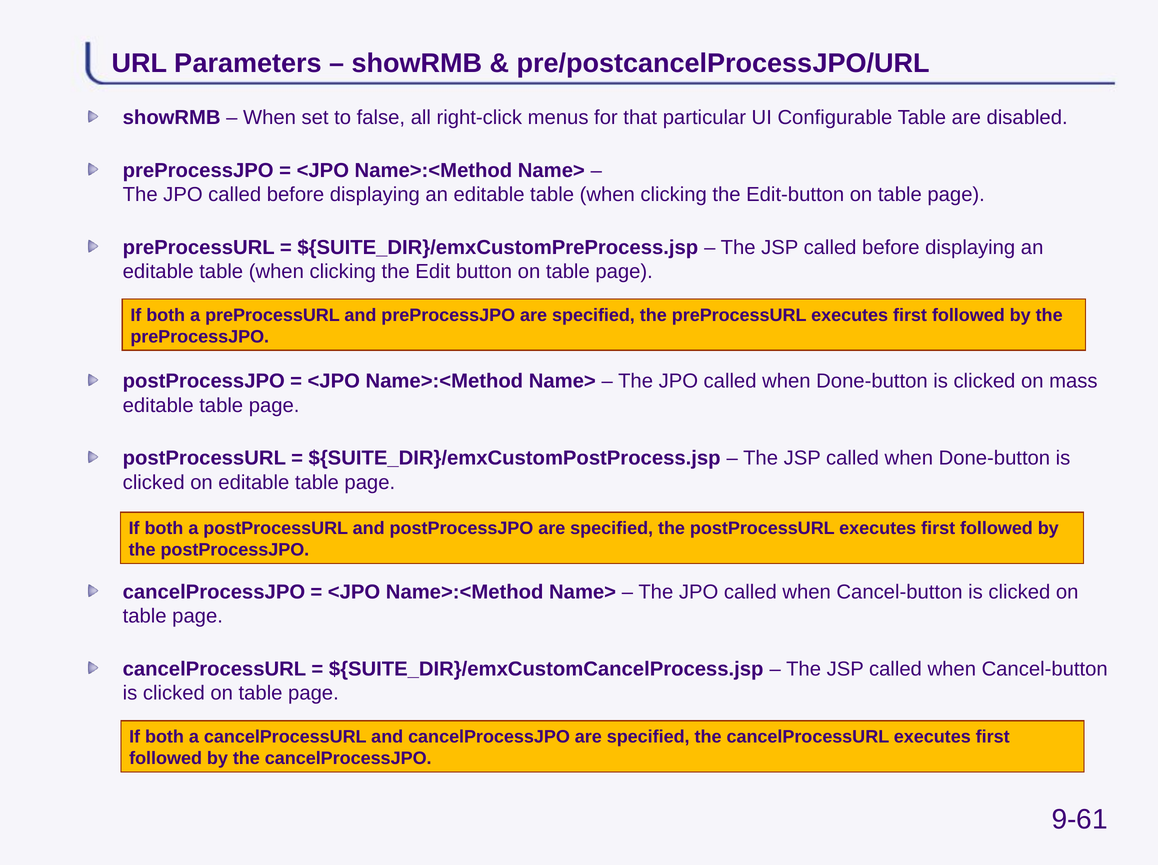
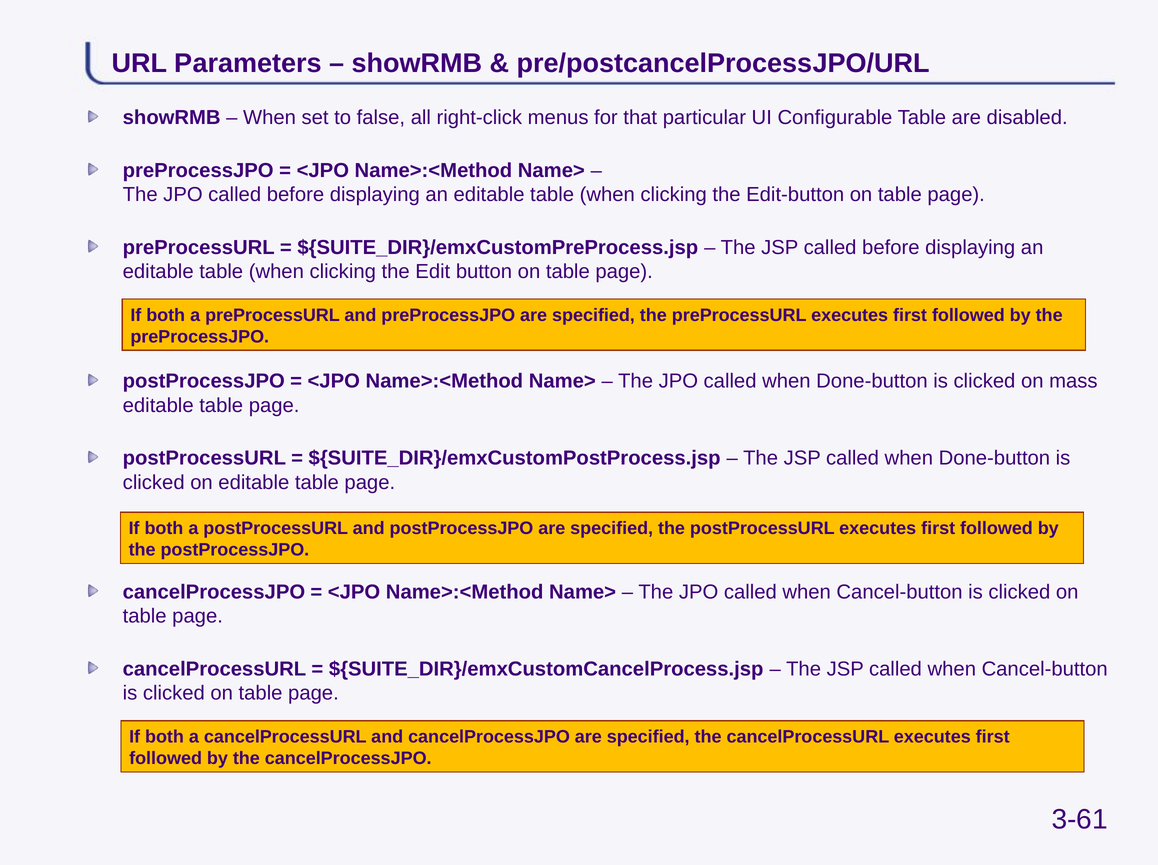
9-61: 9-61 -> 3-61 (1080, 820)
